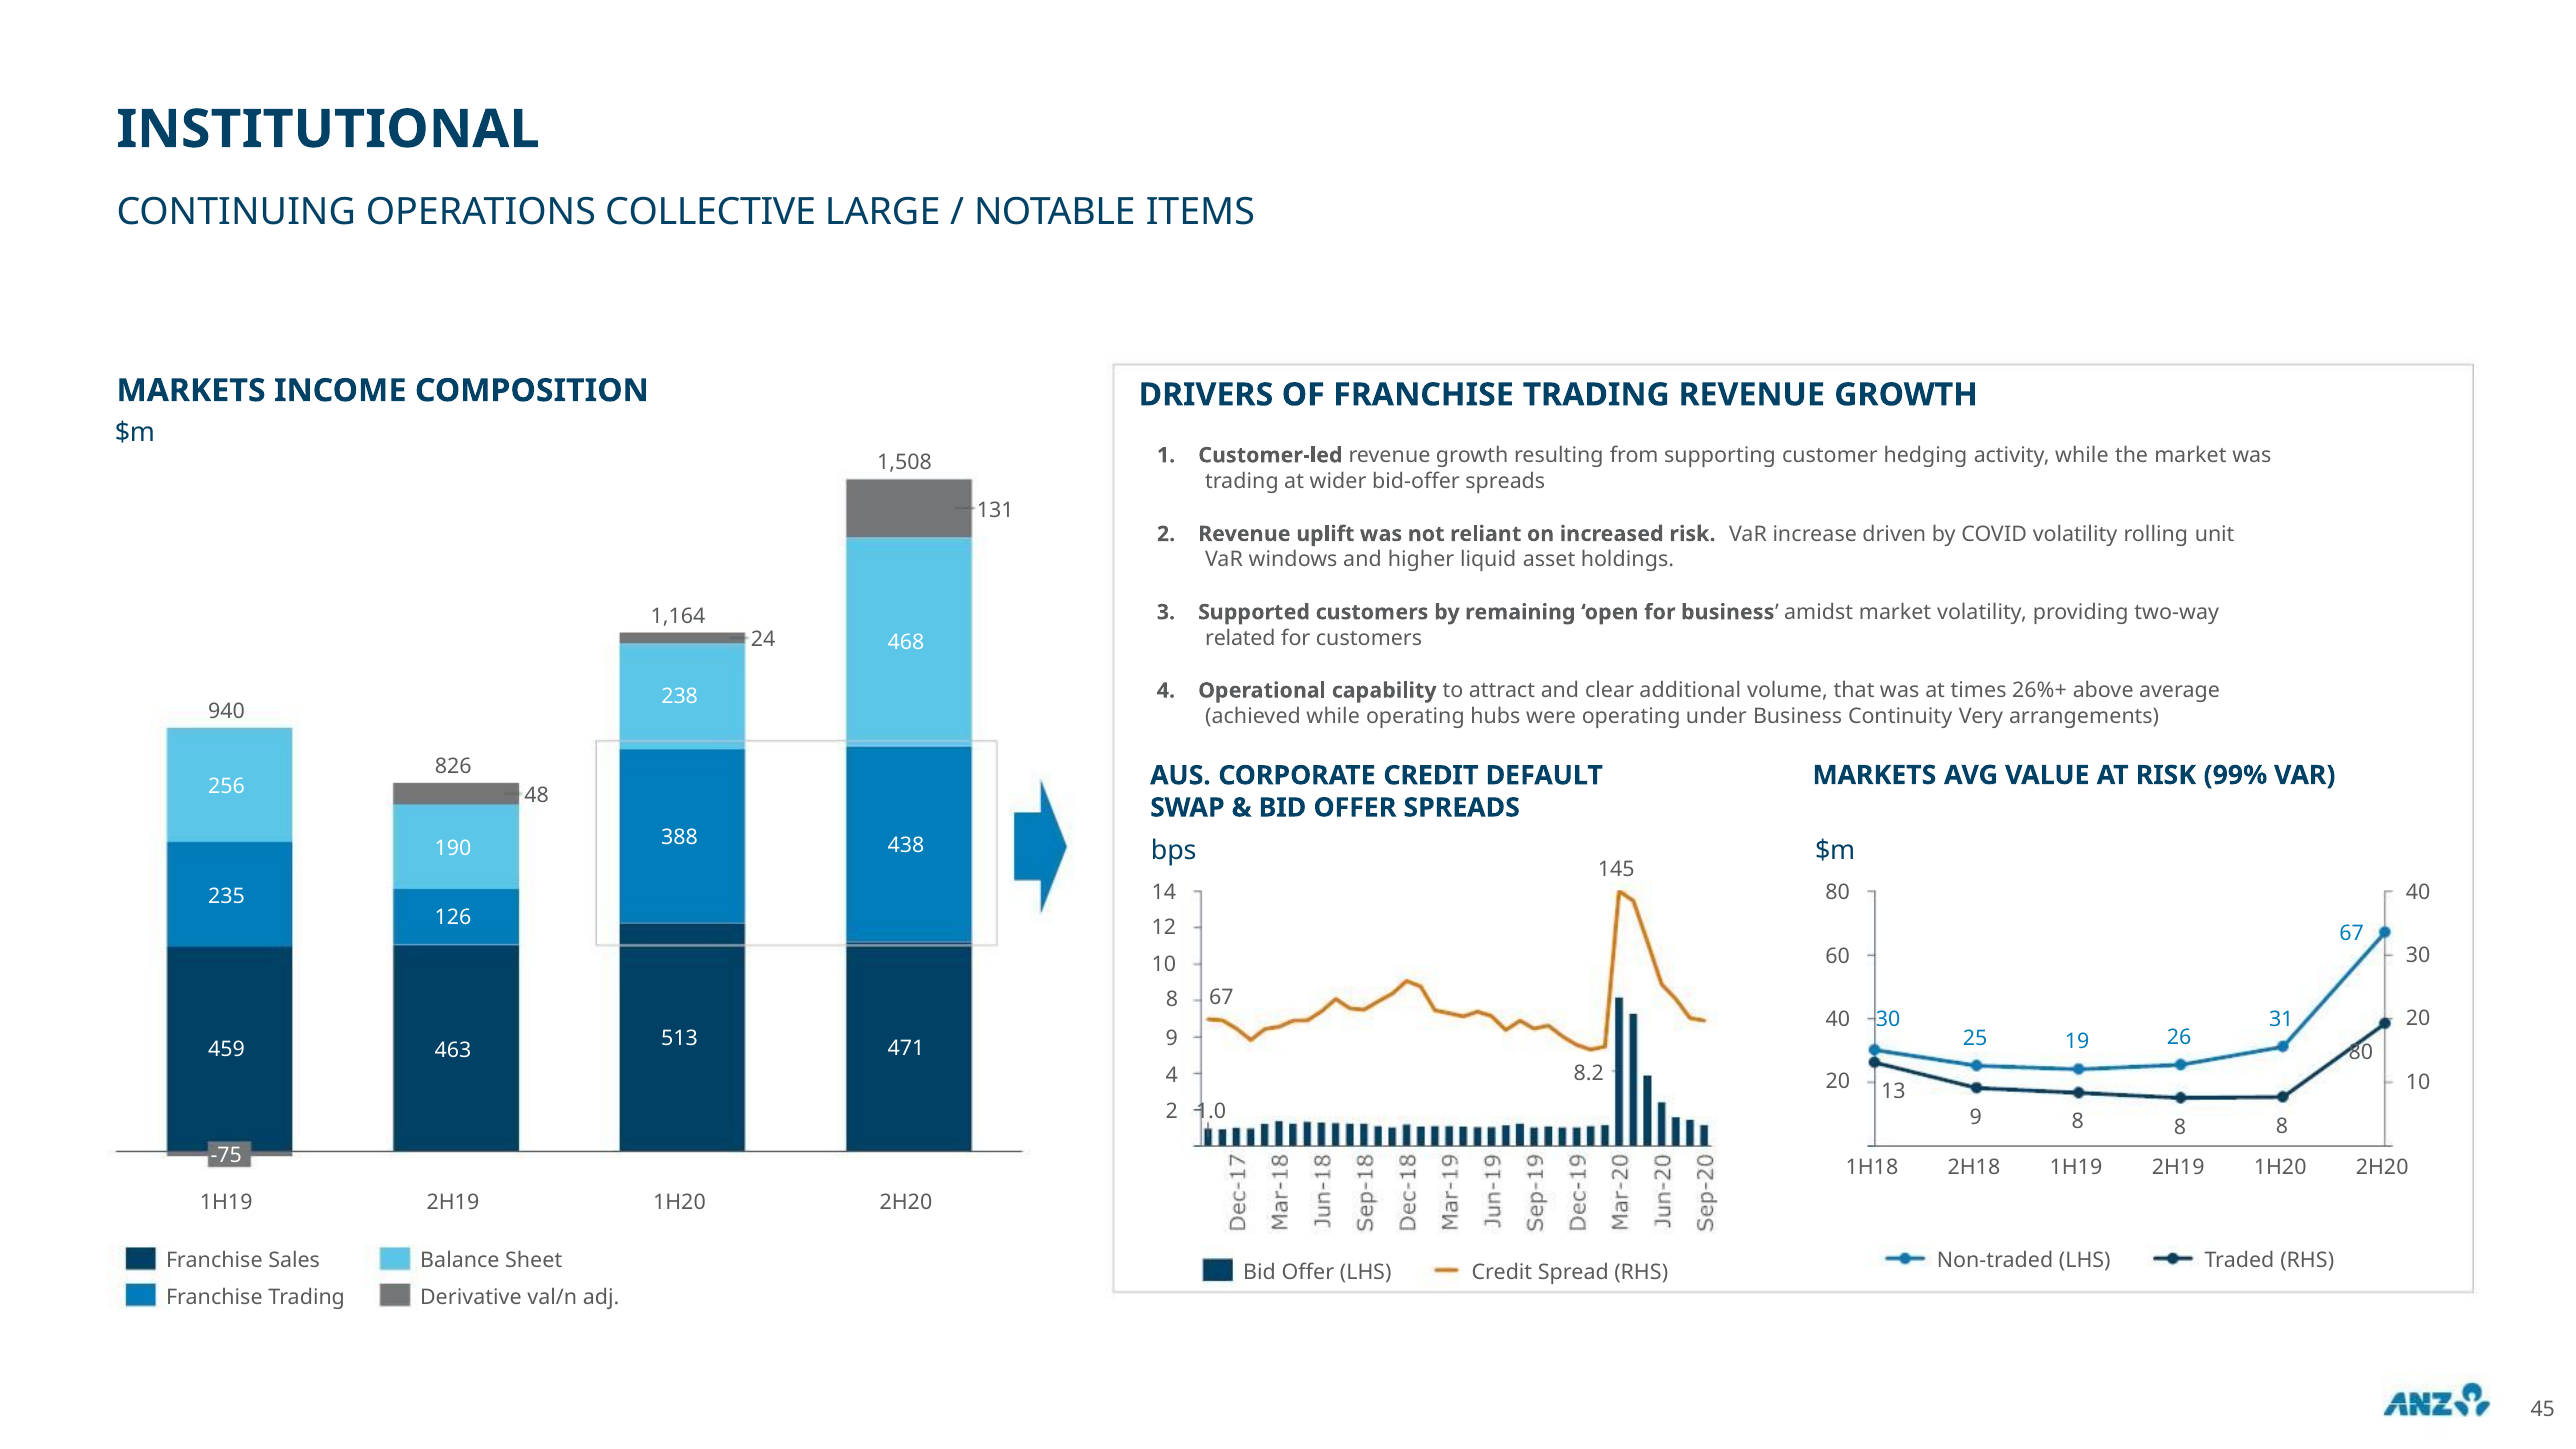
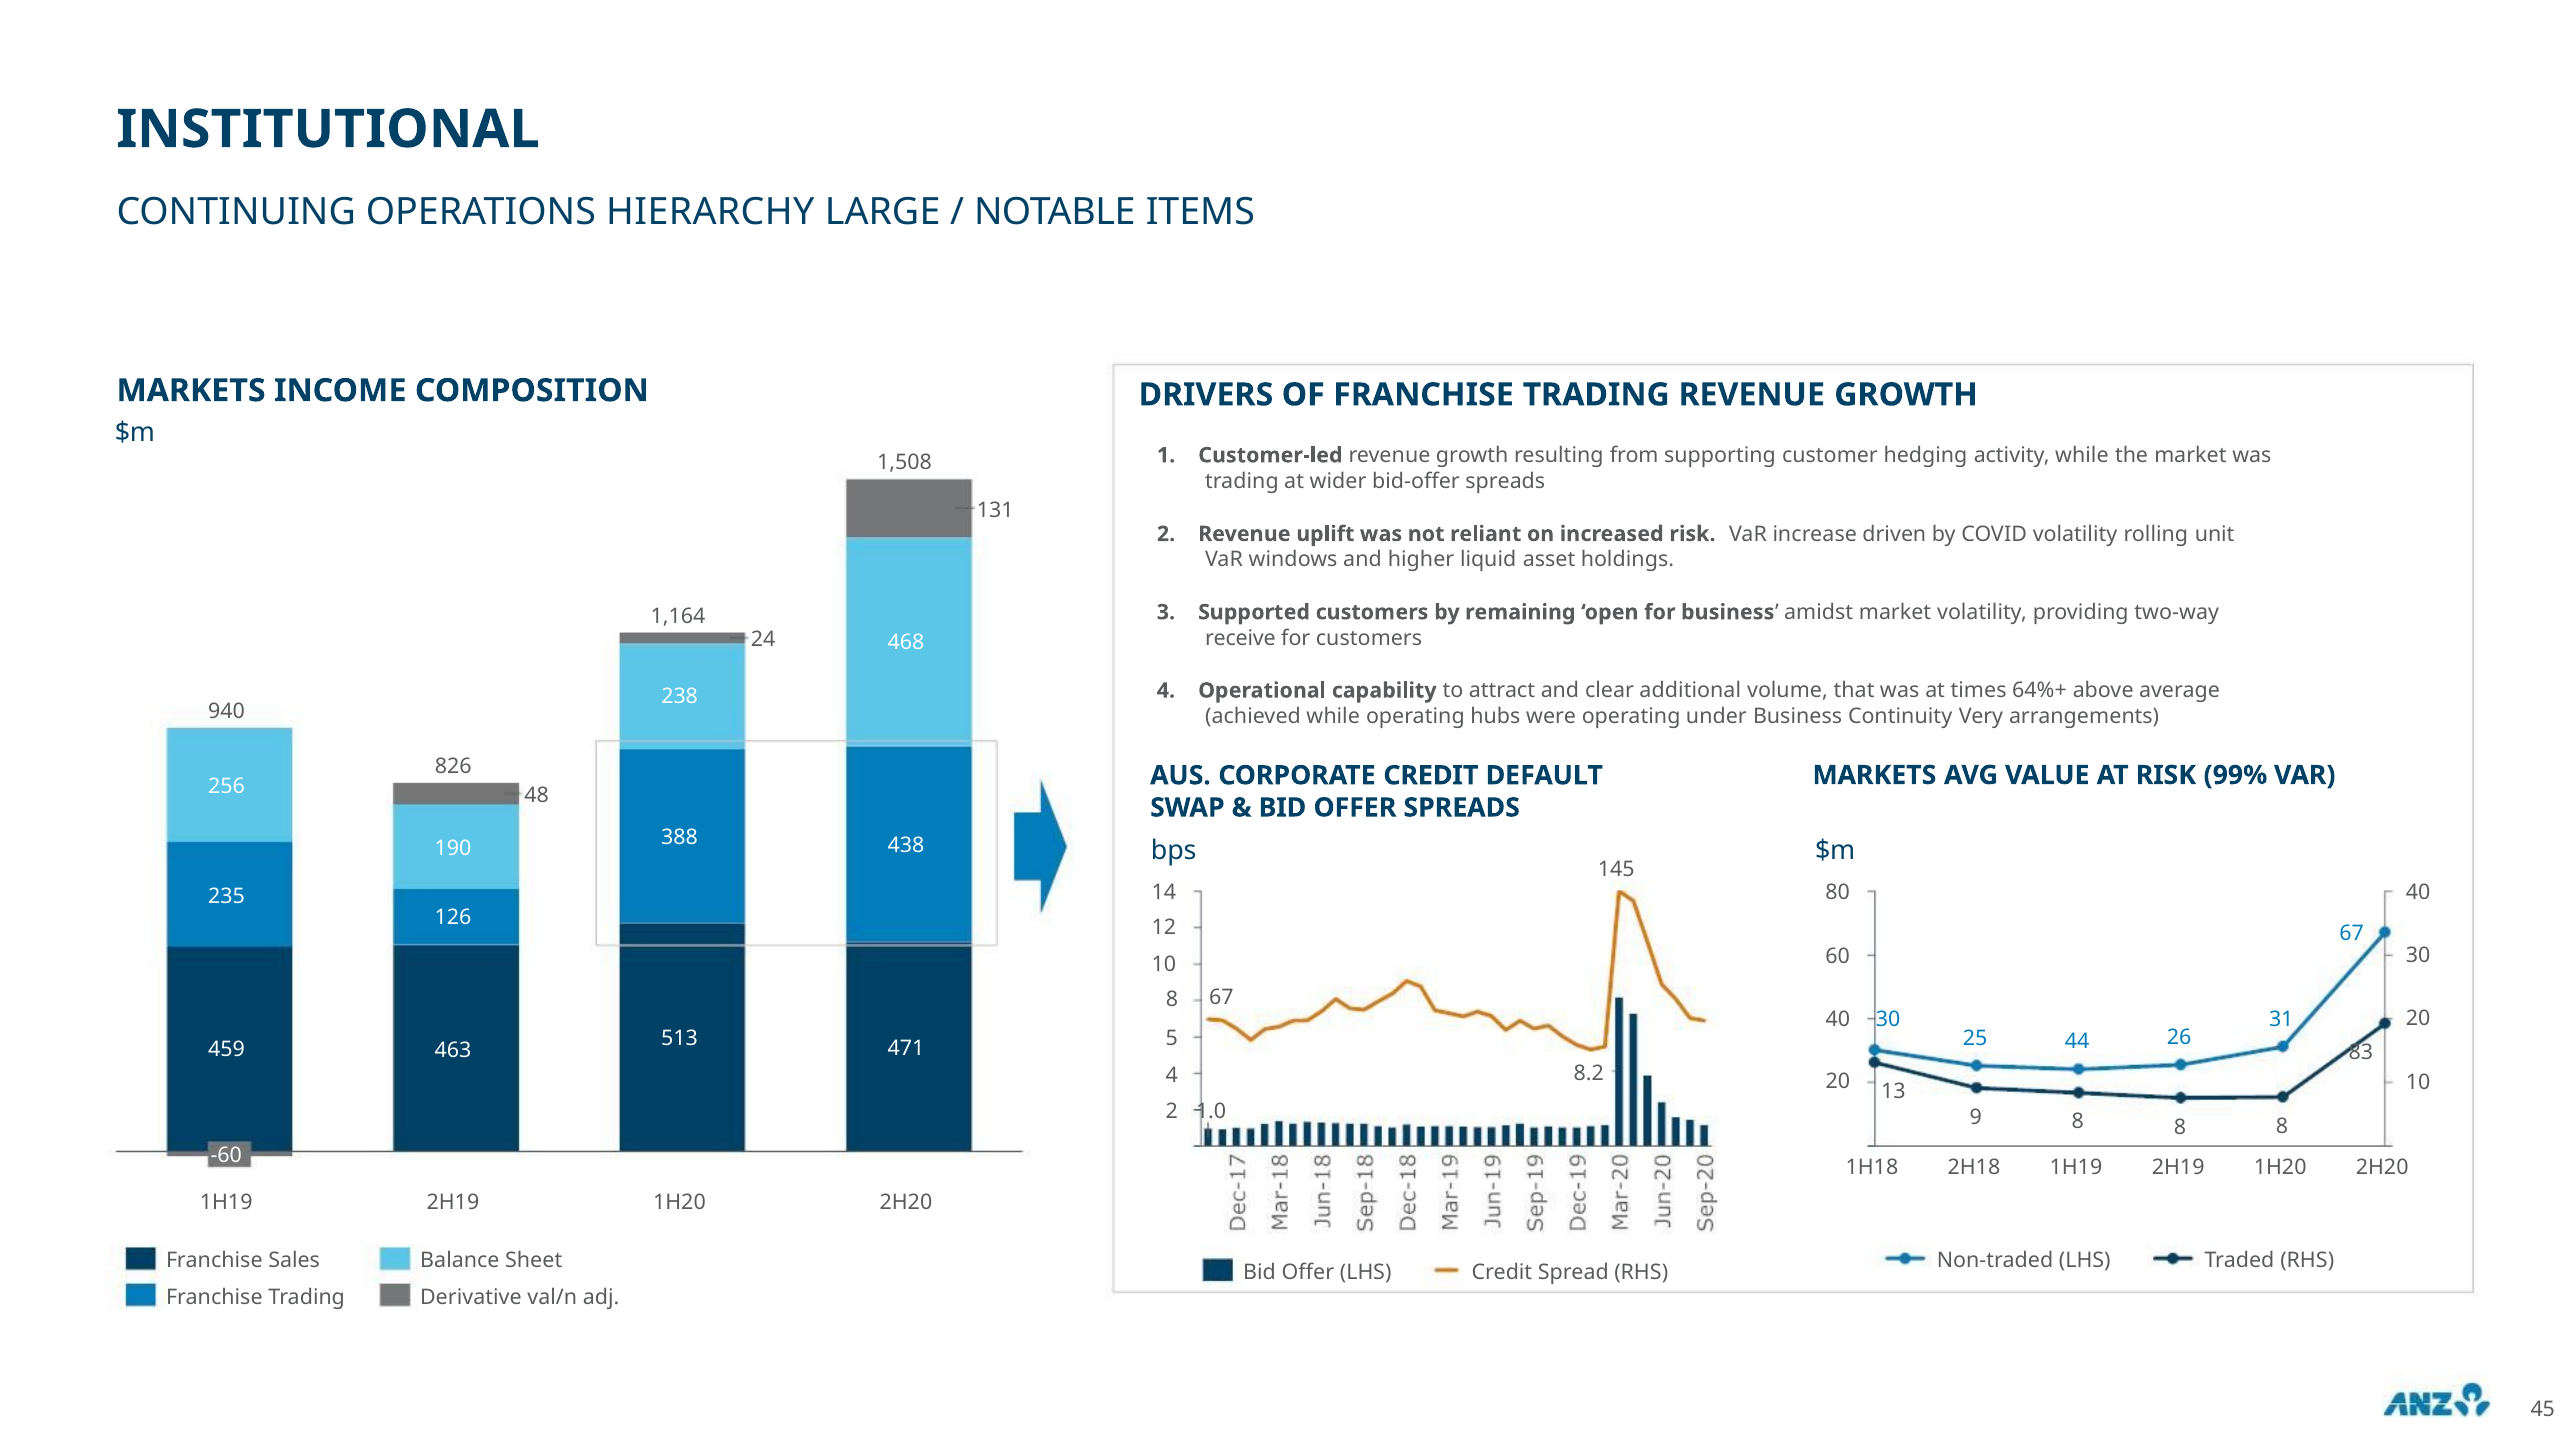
COLLECTIVE: COLLECTIVE -> HIERARCHY (710, 212)
related: related -> receive (1240, 638)
26%+: 26%+ -> 64%+ (2039, 690)
513 9: 9 -> 5 (1172, 1038)
19: 19 -> 44 (2077, 1042)
471 80: 80 -> 83 (2361, 1052)
-75: -75 -> -60 (226, 1155)
